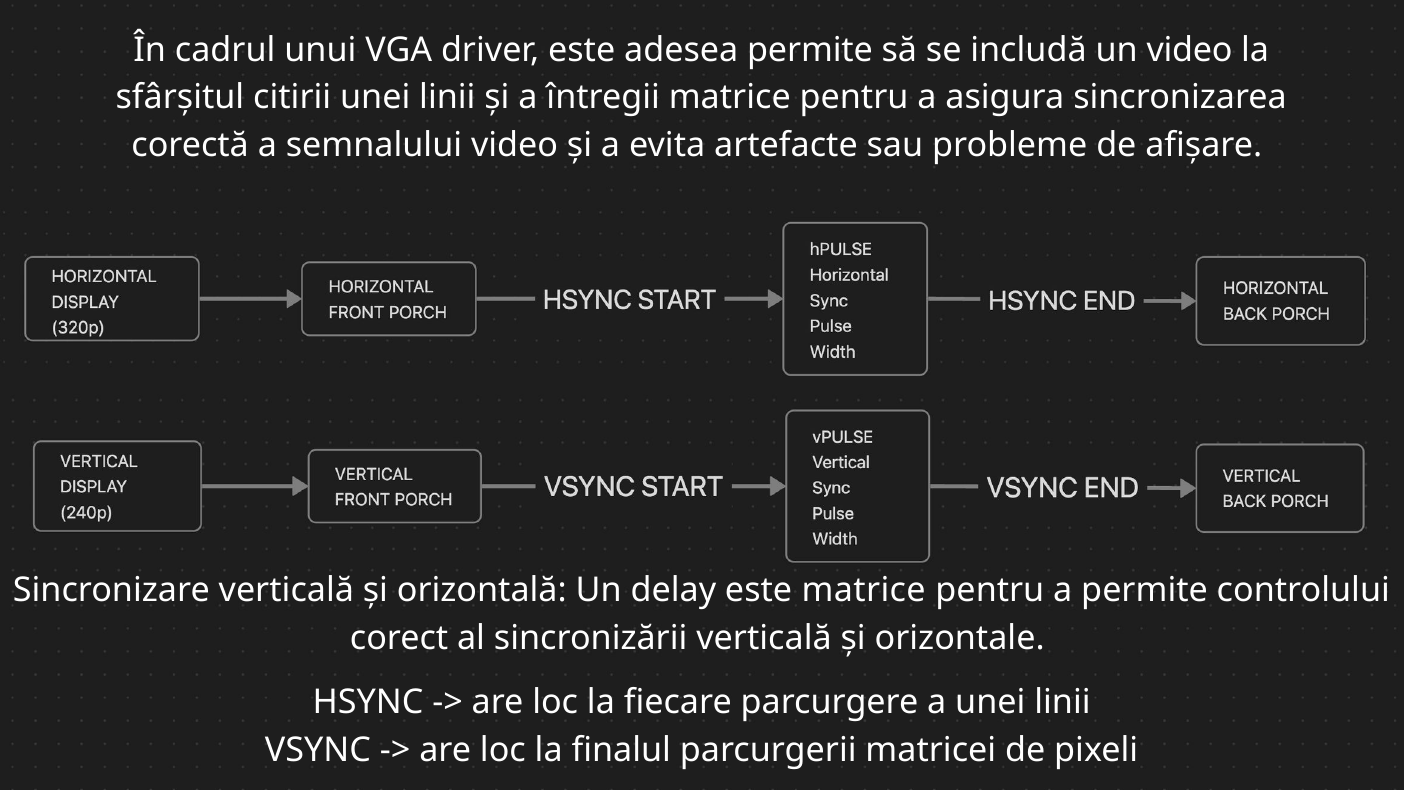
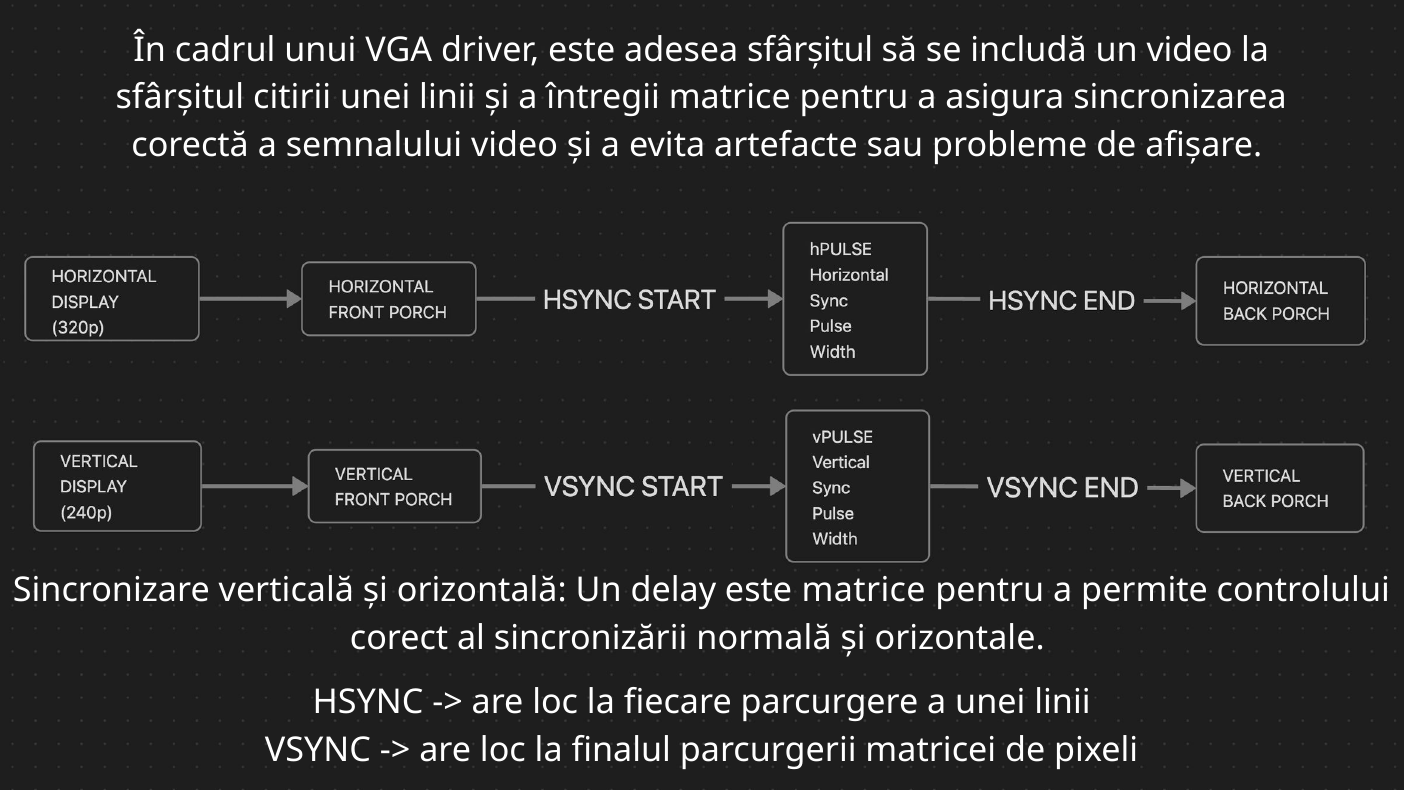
adesea permite: permite -> sfârșitul (810, 50)
sincronizării verticală: verticală -> normală (764, 638)
